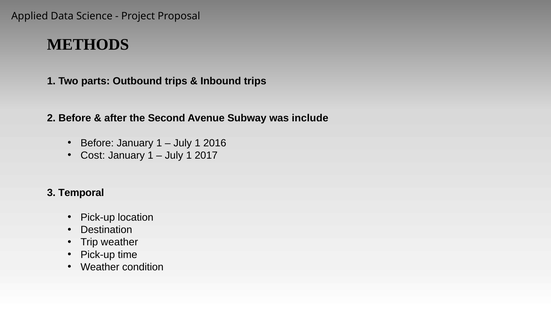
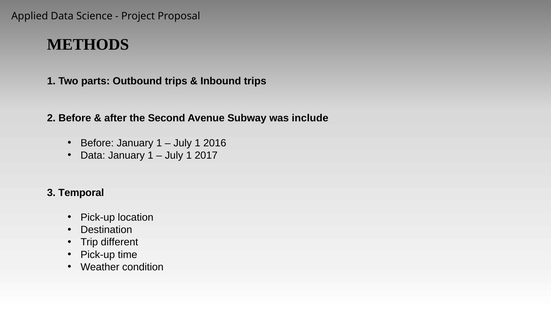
Cost: Cost -> Data (93, 155)
Trip weather: weather -> different (119, 242)
